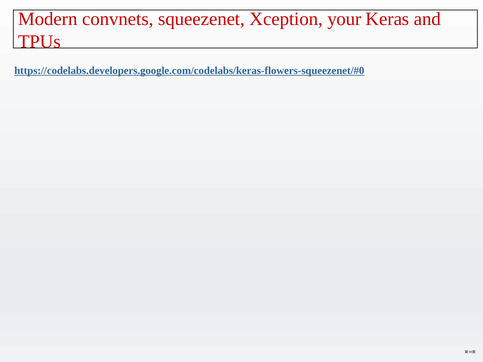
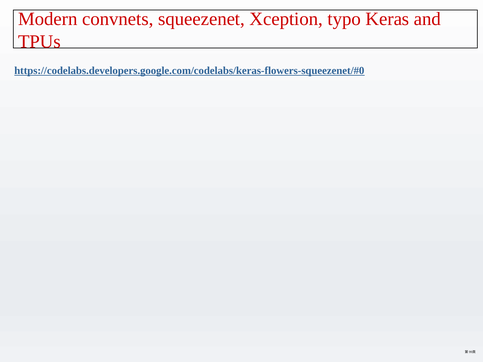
your: your -> typo (344, 19)
